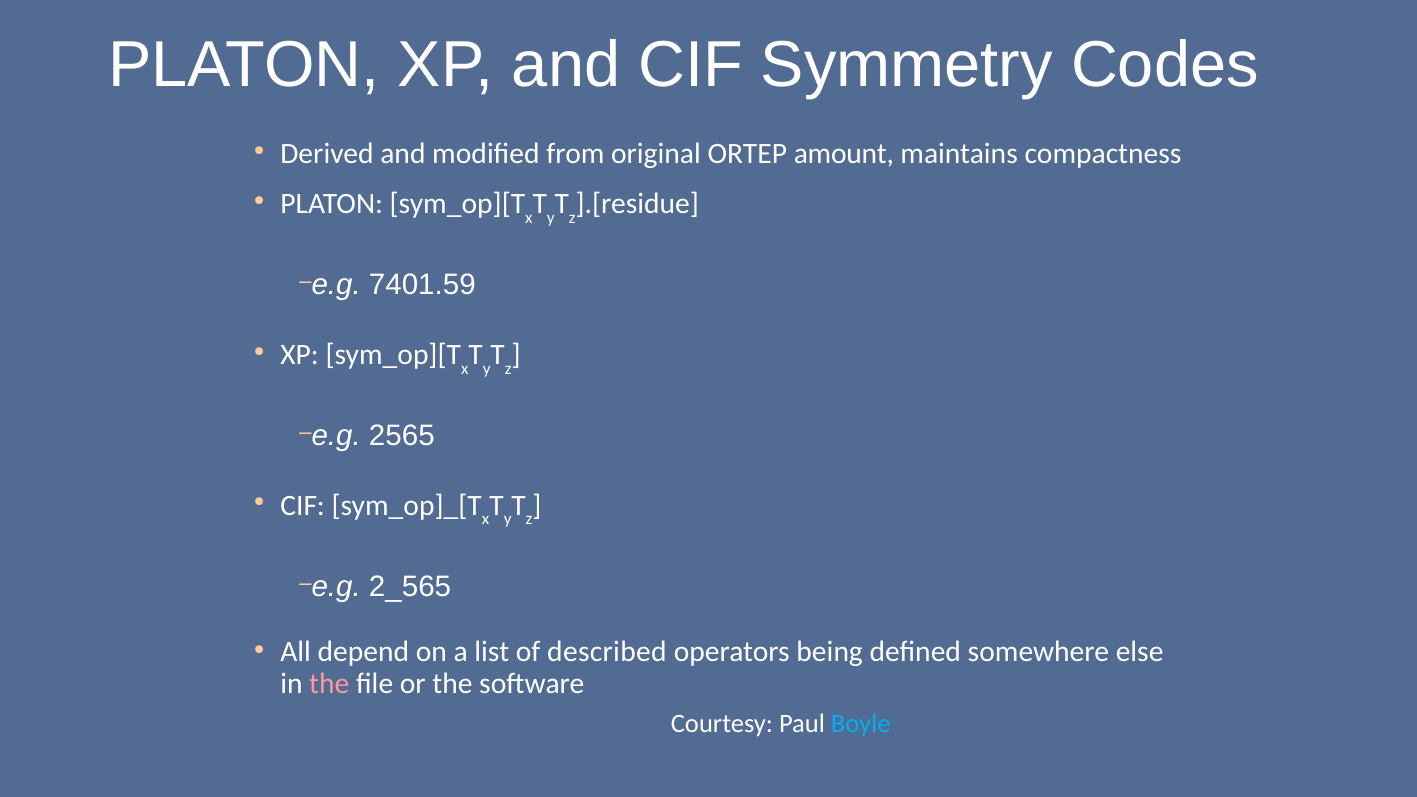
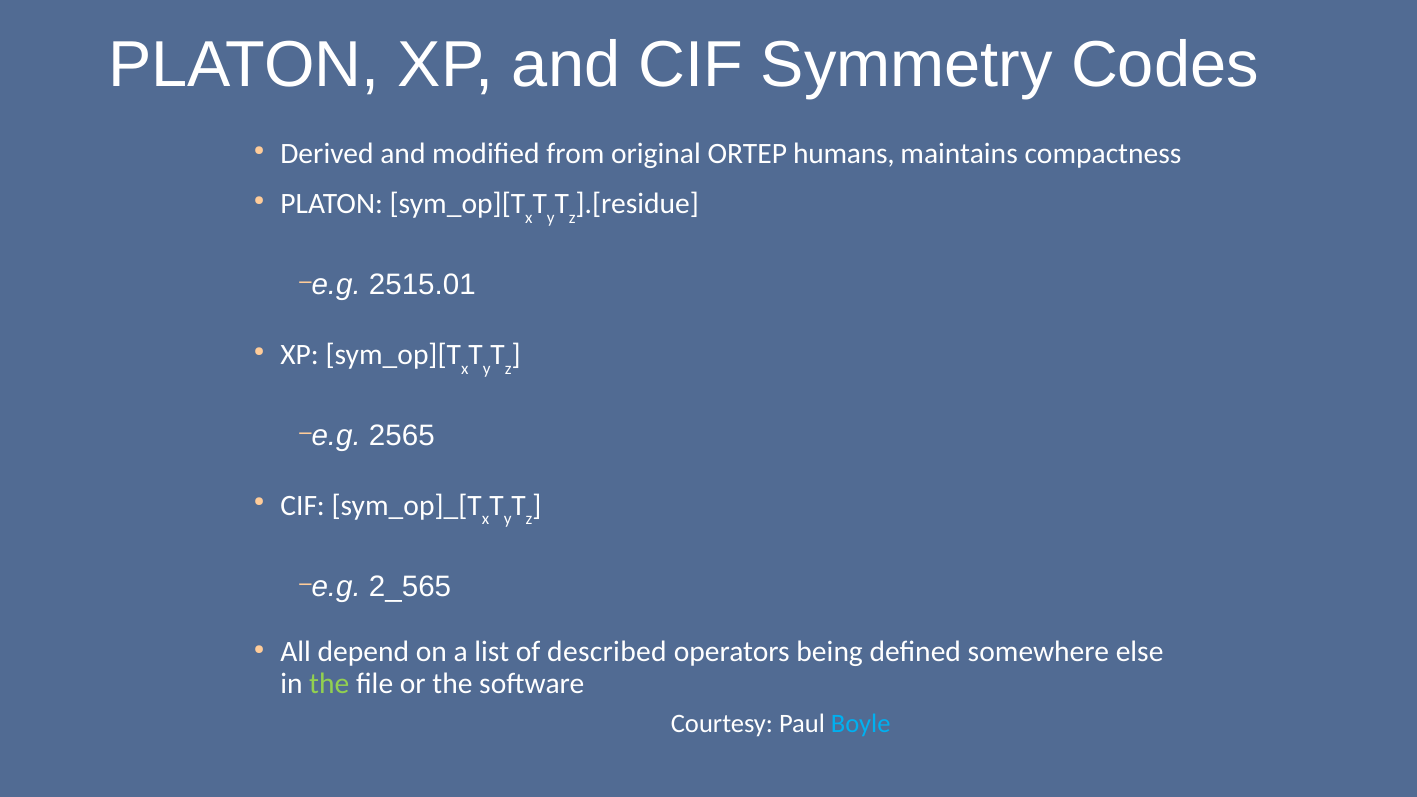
amount: amount -> humans (844, 153)
7401.59: 7401.59 -> 2515.01 (422, 285)
the colour: pink -> light green (329, 684)
